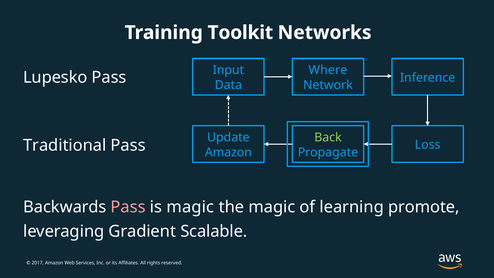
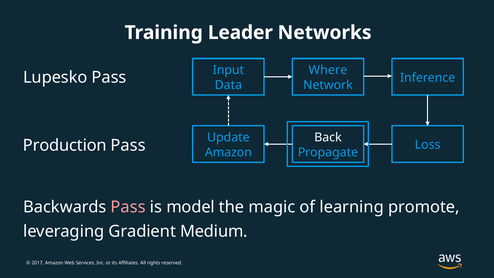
Toolkit: Toolkit -> Leader (240, 33)
Back colour: light green -> white (328, 137)
Traditional: Traditional -> Production (65, 145)
is magic: magic -> model (191, 207)
Scalable: Scalable -> Medium (214, 231)
